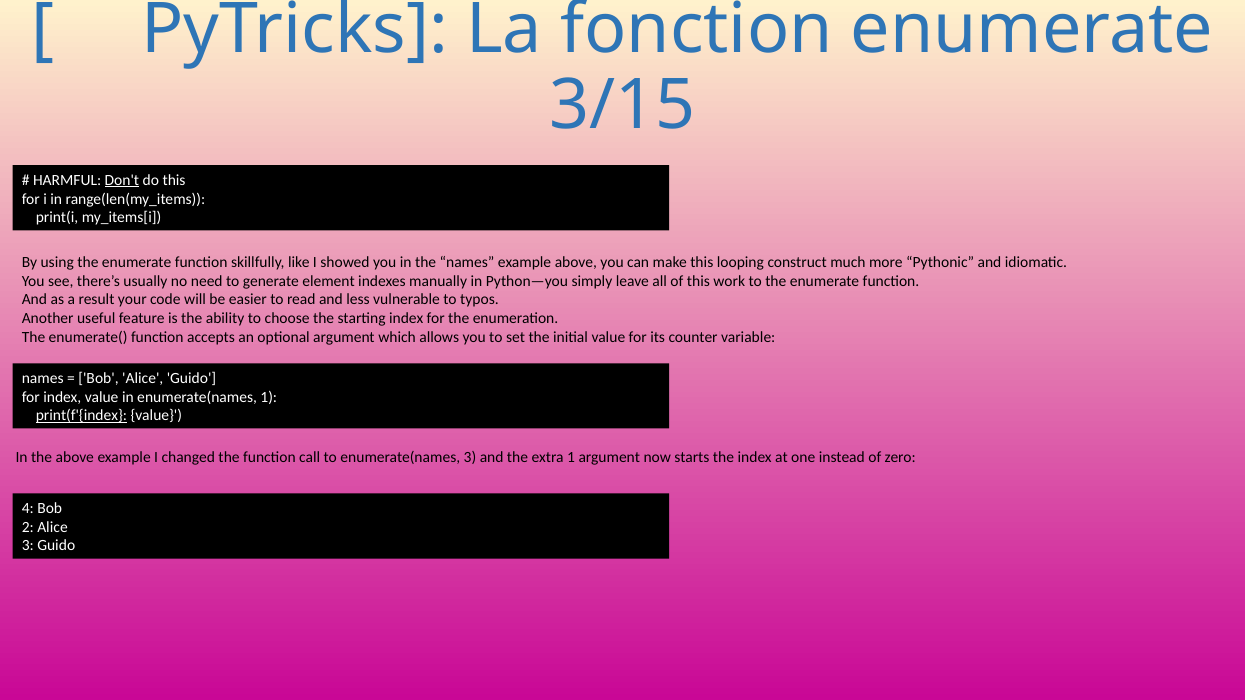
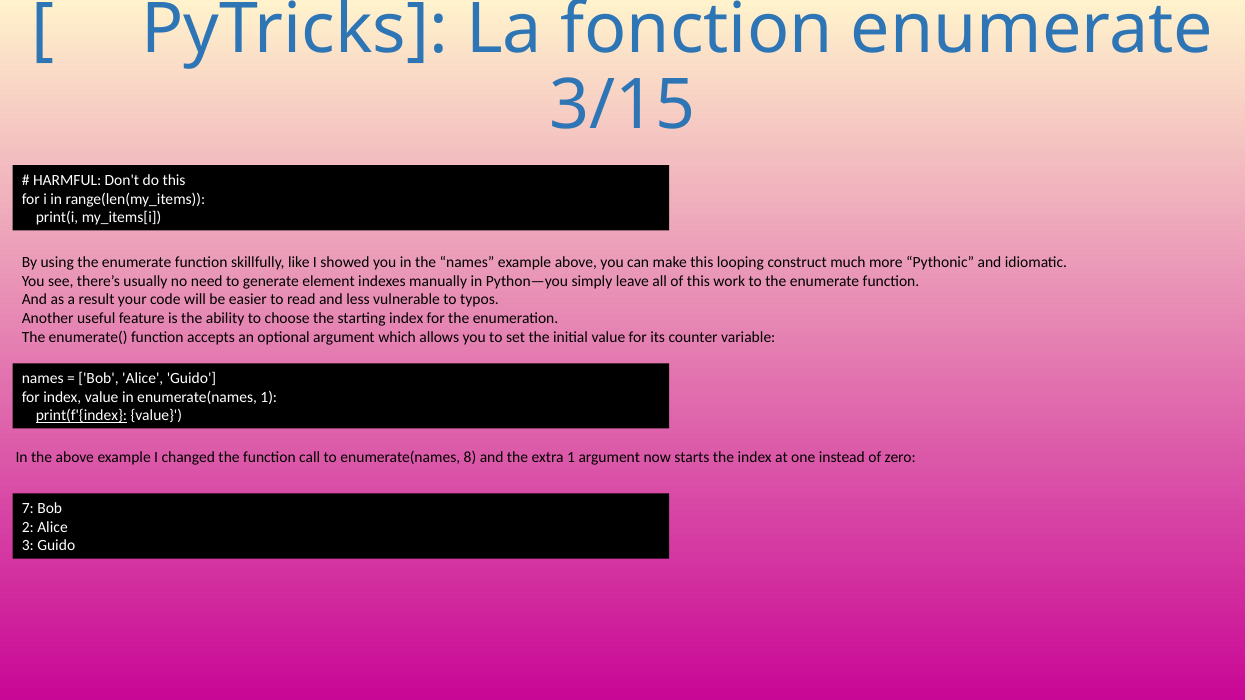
Don't underline: present -> none (122, 180)
enumerate(names 3: 3 -> 8 (470, 458)
4: 4 -> 7 (28, 509)
